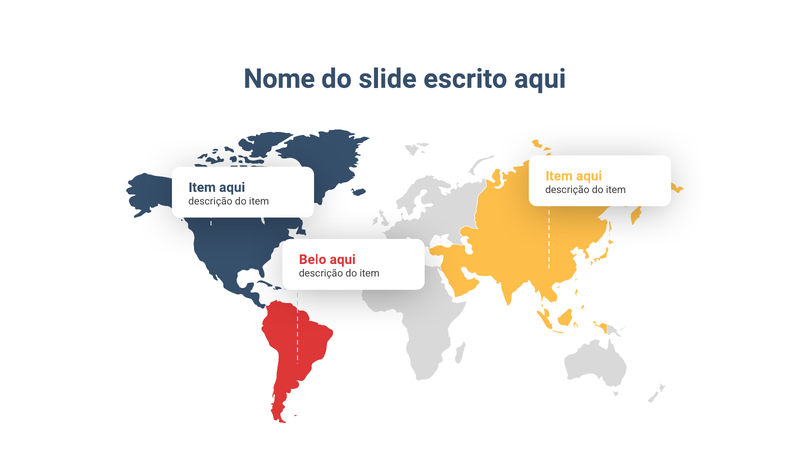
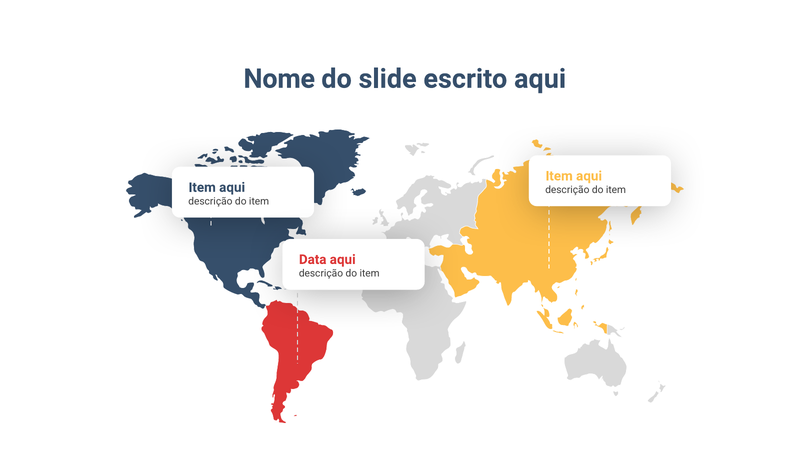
Belo: Belo -> Data (313, 260)
